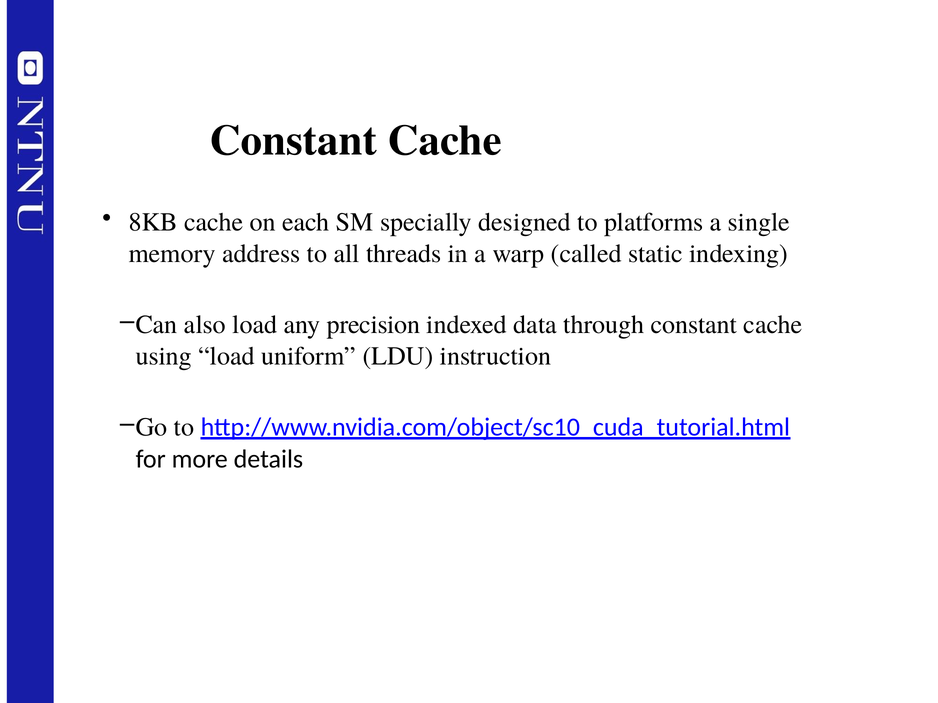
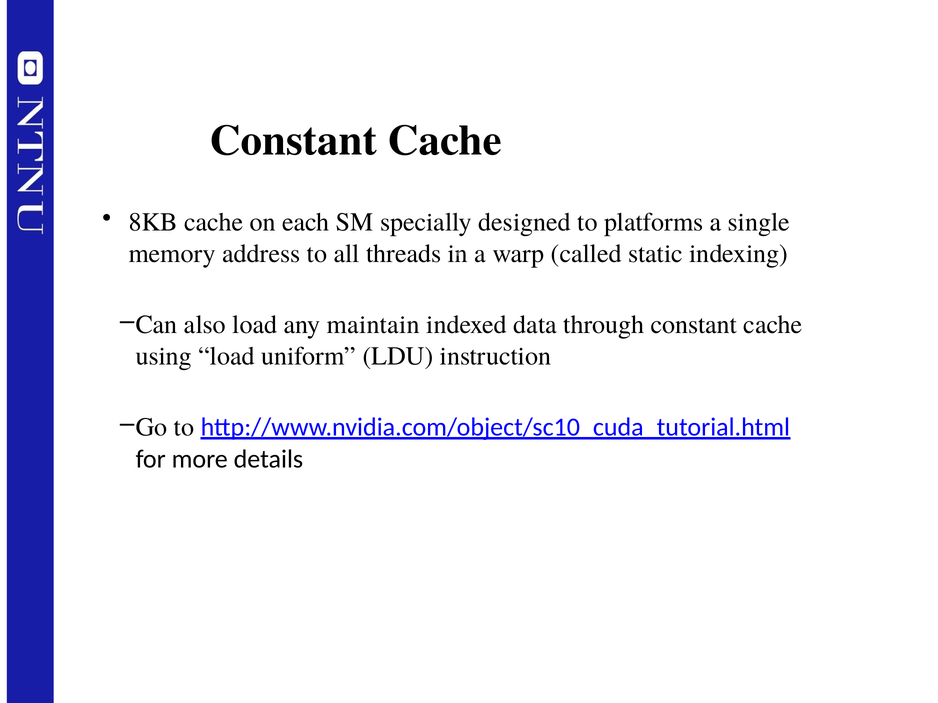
precision: precision -> maintain (373, 325)
